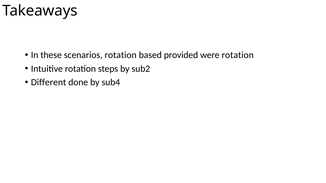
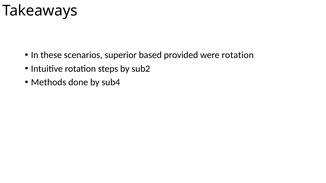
scenarios rotation: rotation -> superior (121, 55)
Different: Different -> Methods (49, 82)
